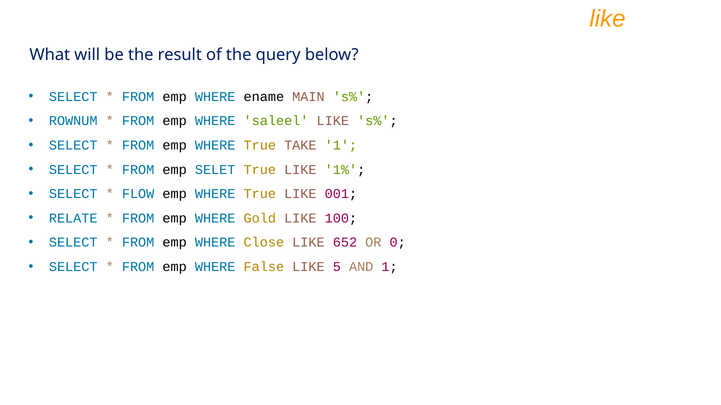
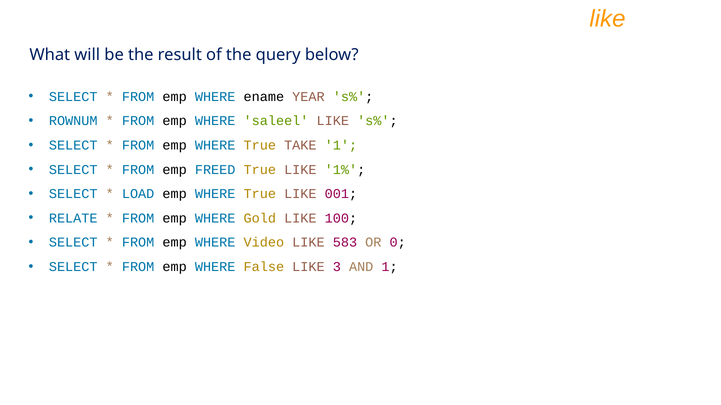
MAIN: MAIN -> YEAR (308, 97)
SELET: SELET -> FREED (215, 170)
FLOW: FLOW -> LOAD (138, 194)
Close: Close -> Video (264, 243)
652: 652 -> 583 (345, 243)
5: 5 -> 3 (337, 267)
